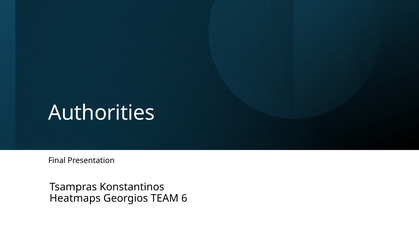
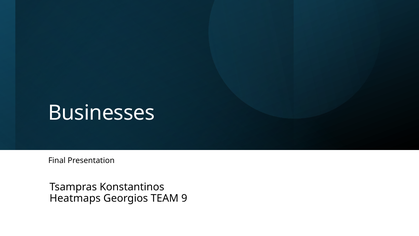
Authorities: Authorities -> Businesses (102, 113)
6: 6 -> 9 (184, 198)
